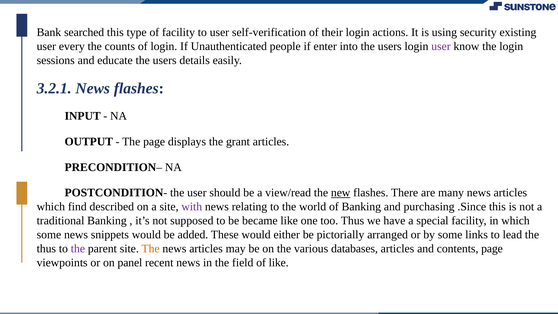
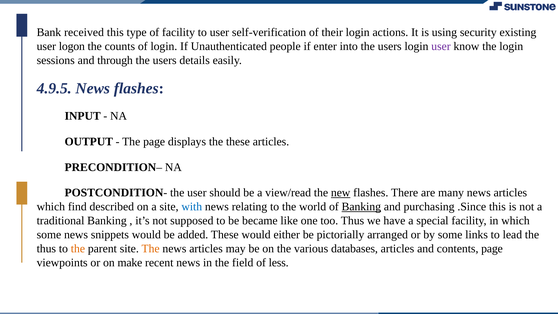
searched: searched -> received (84, 32)
every: every -> logon (72, 46)
educate: educate -> through (115, 60)
3.2.1: 3.2.1 -> 4.9.5 (54, 88)
the grant: grant -> these (238, 142)
with colour: purple -> blue (192, 207)
Banking underline: none -> present (361, 207)
the colour: purple -> orange (78, 248)
panel: panel -> make (130, 262)
of like: like -> less (279, 262)
